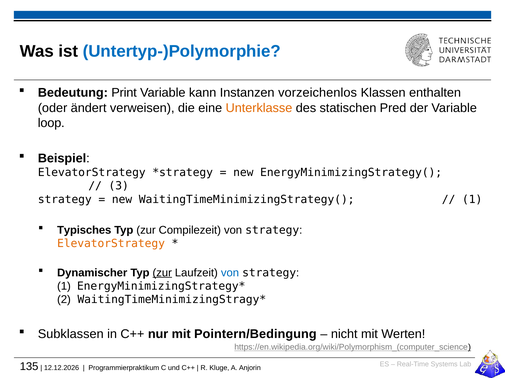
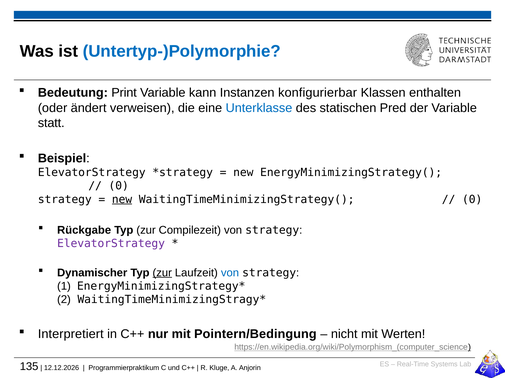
vorzeichenlos: vorzeichenlos -> konfigurierbar (318, 93)
Unterklasse colour: orange -> blue (259, 108)
loop: loop -> statt (51, 123)
3: 3 -> 0 (119, 186)
new underline: none -> present (122, 200)
1: 1 -> 0 (472, 200)
Typisches: Typisches -> Rückgabe (84, 231)
ElevatorStrategy colour: orange -> purple (111, 244)
Subklassen: Subklassen -> Interpretiert (71, 335)
